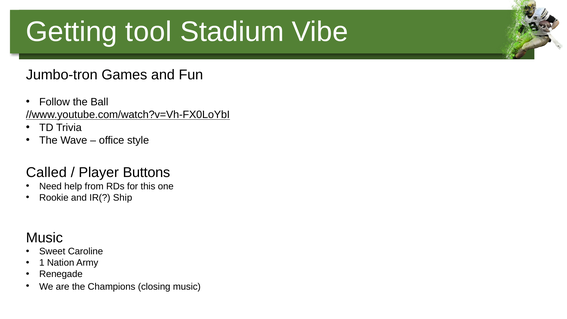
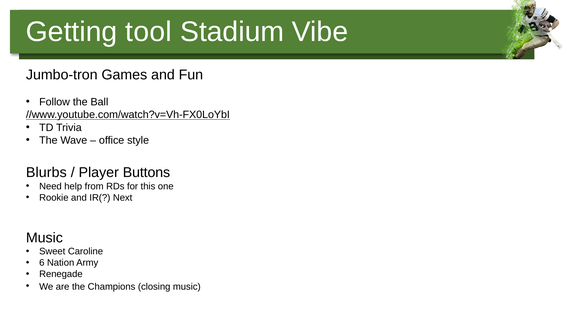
Called: Called -> Blurbs (46, 172)
Ship: Ship -> Next (123, 198)
1: 1 -> 6 (42, 263)
